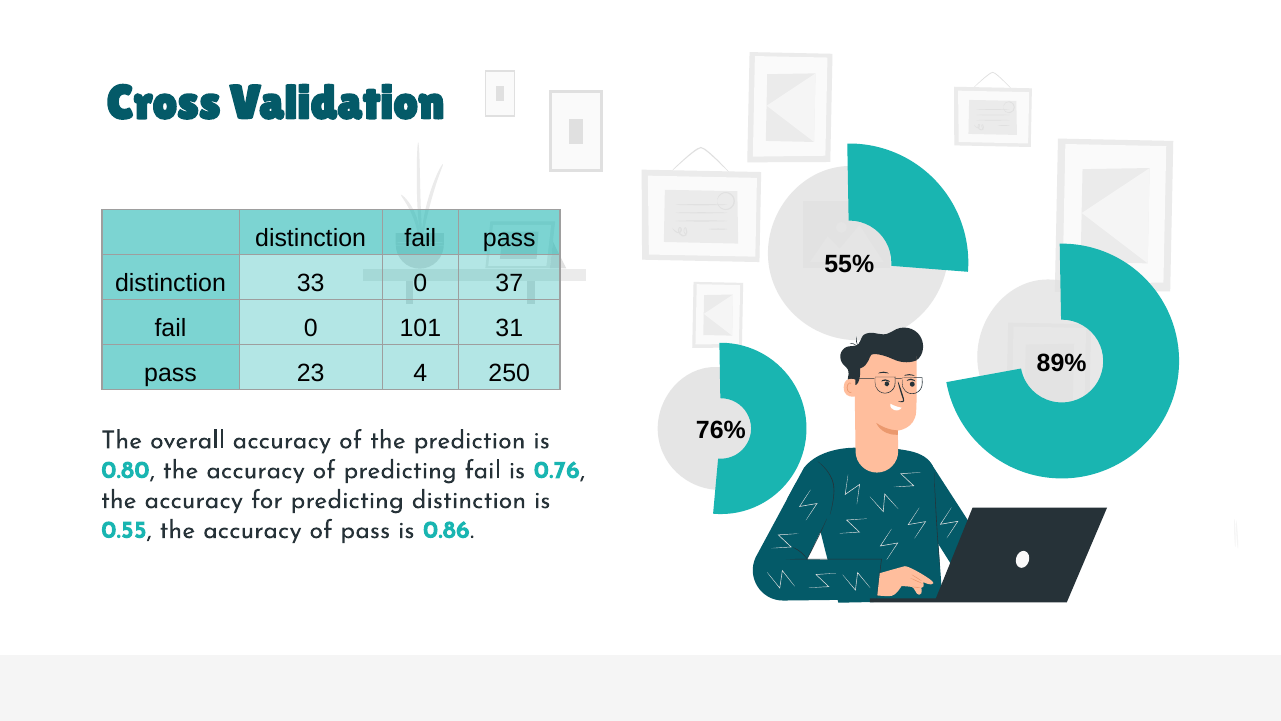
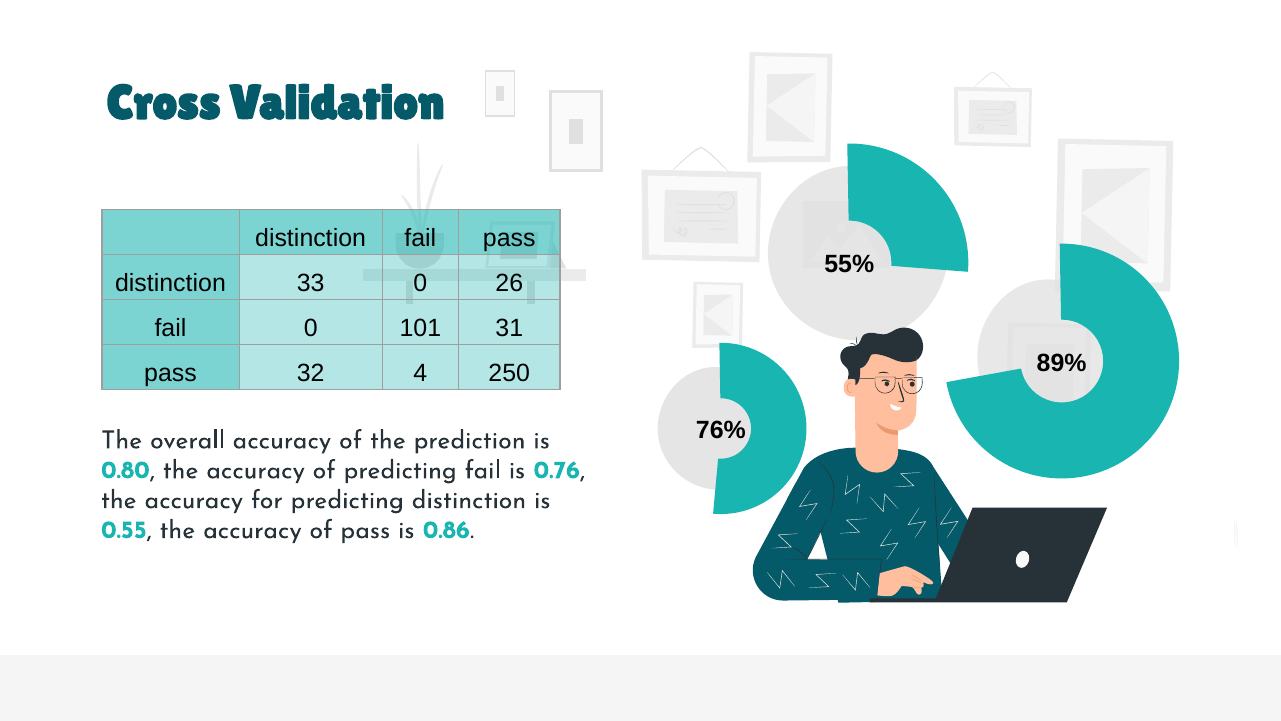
37: 37 -> 26 (509, 283)
23: 23 -> 32 (311, 373)
